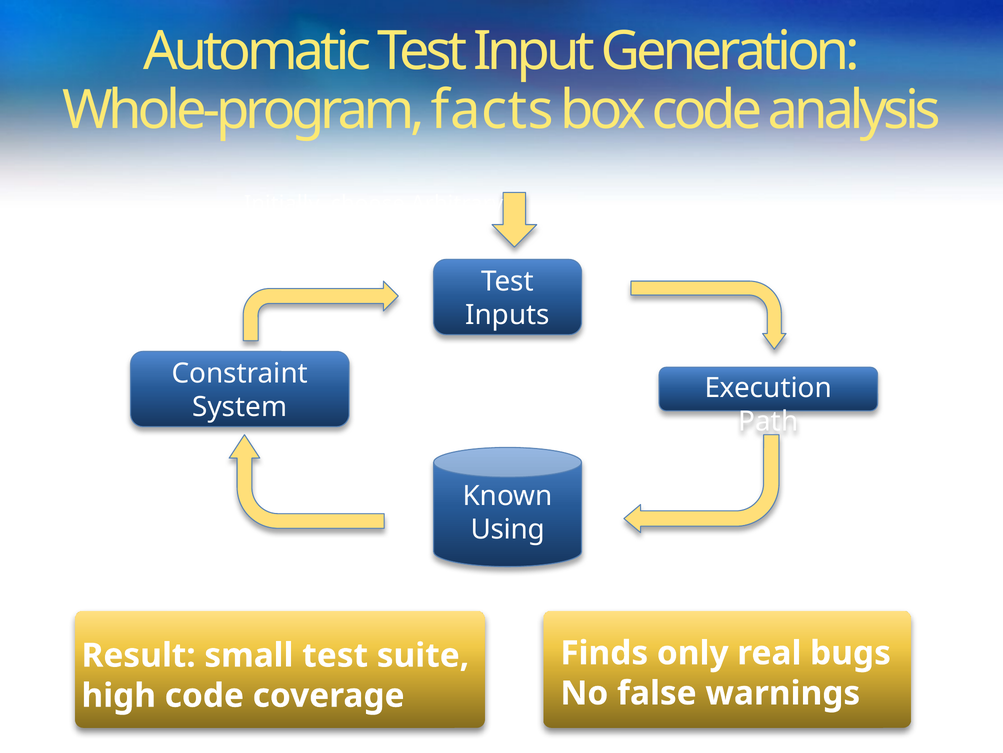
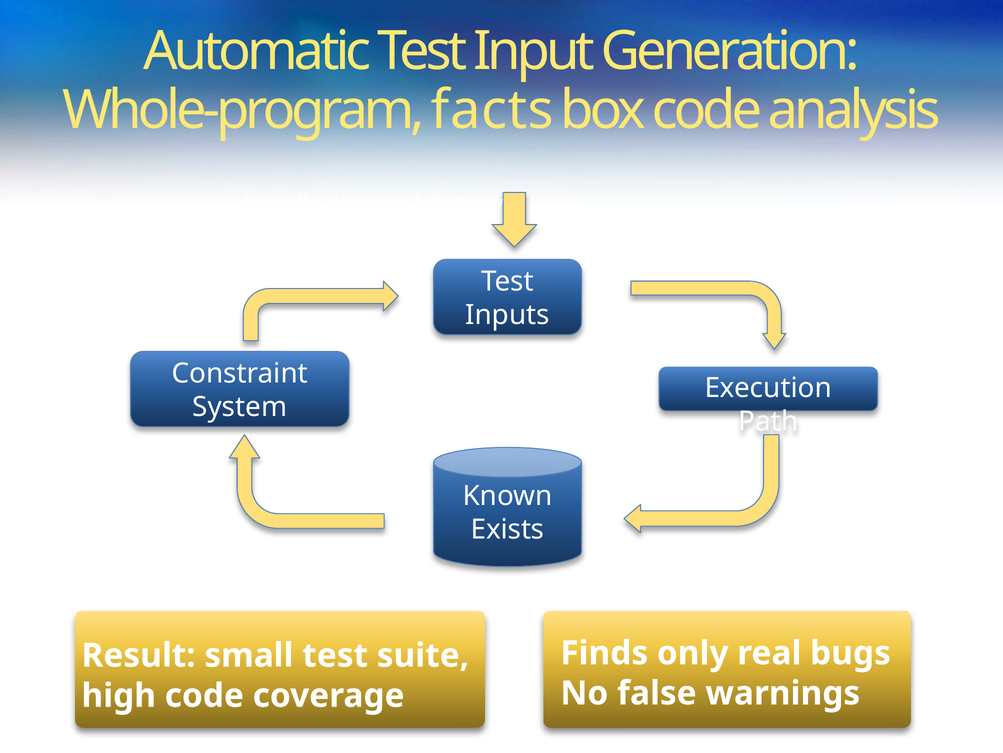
Using: Using -> Exists (508, 529)
